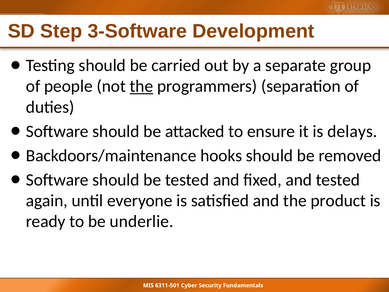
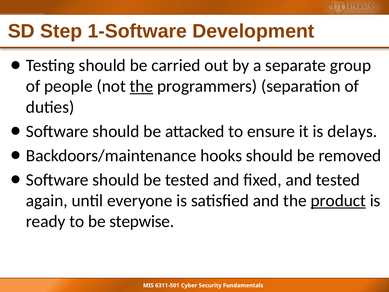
3-Software: 3-Software -> 1-Software (137, 31)
product underline: none -> present (338, 200)
underlie: underlie -> stepwise (142, 221)
